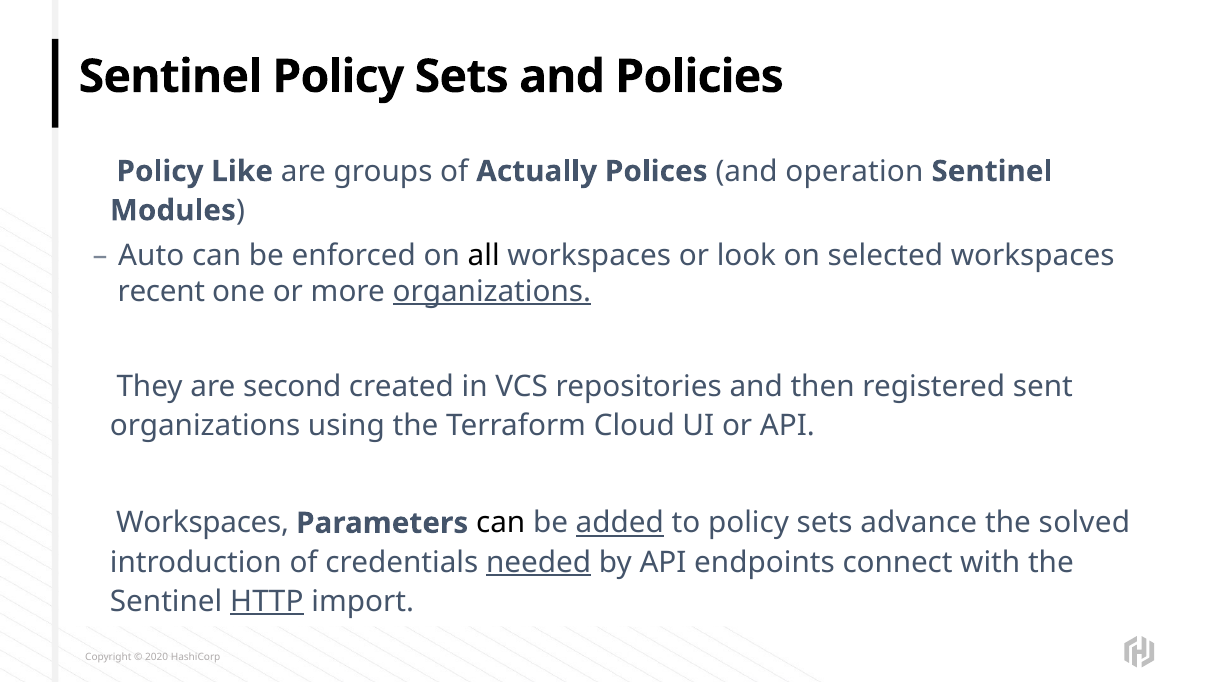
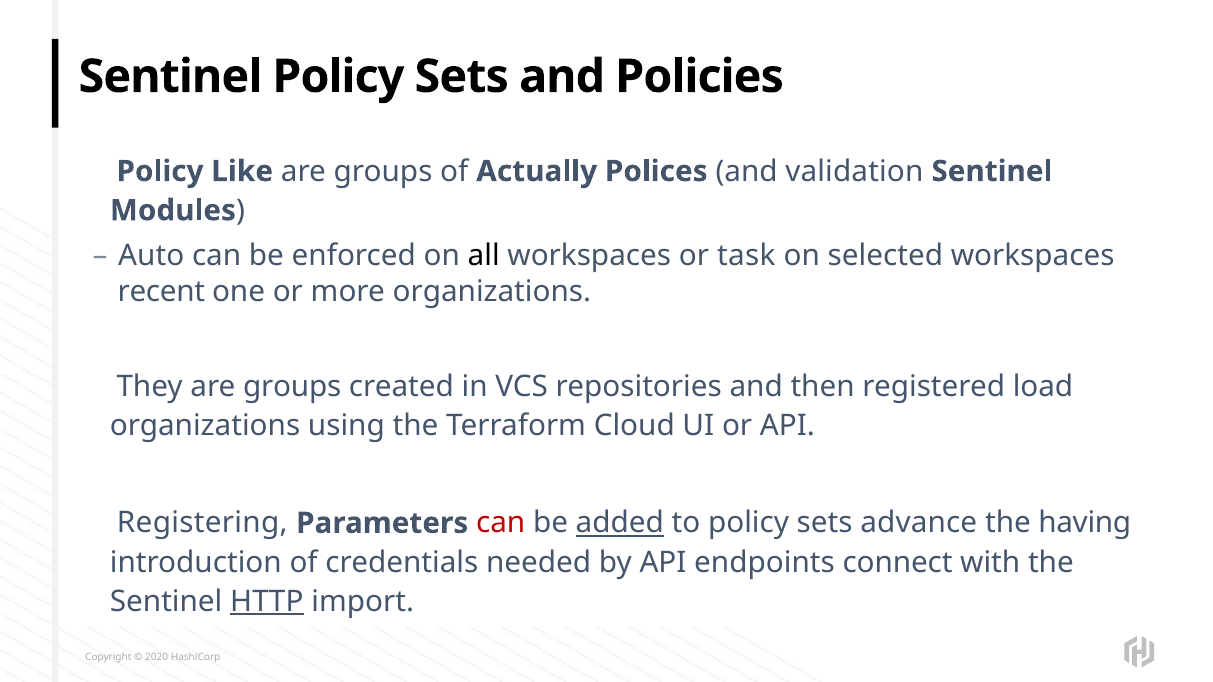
operation: operation -> validation (854, 171)
look: look -> task (746, 256)
organizations underline: present -> none (492, 291)
They are second: second -> groups (292, 387)
sent: sent -> load (1043, 387)
Workspaces: Workspaces -> Registering (202, 523)
can colour: black -> red (501, 523)
solved: solved -> having (1085, 523)
needed underline: present -> none (539, 563)
